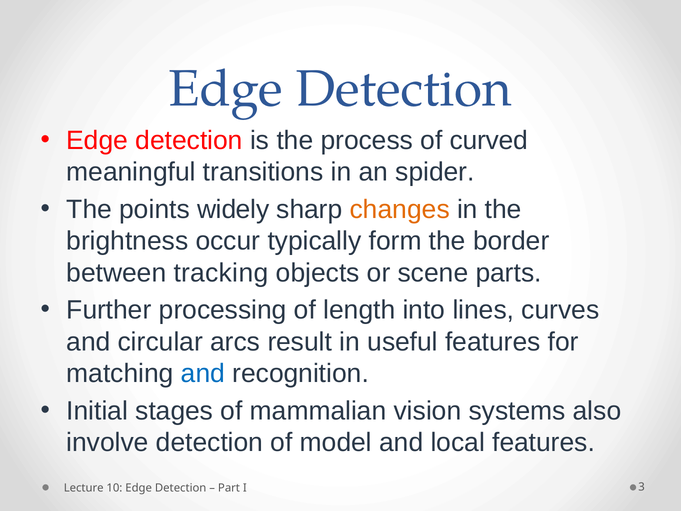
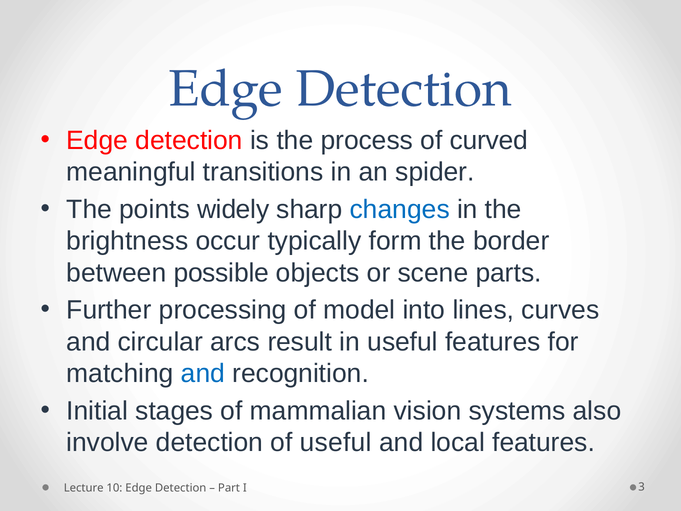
changes colour: orange -> blue (400, 209)
tracking: tracking -> possible (221, 273)
length: length -> model (359, 310)
of model: model -> useful (336, 442)
